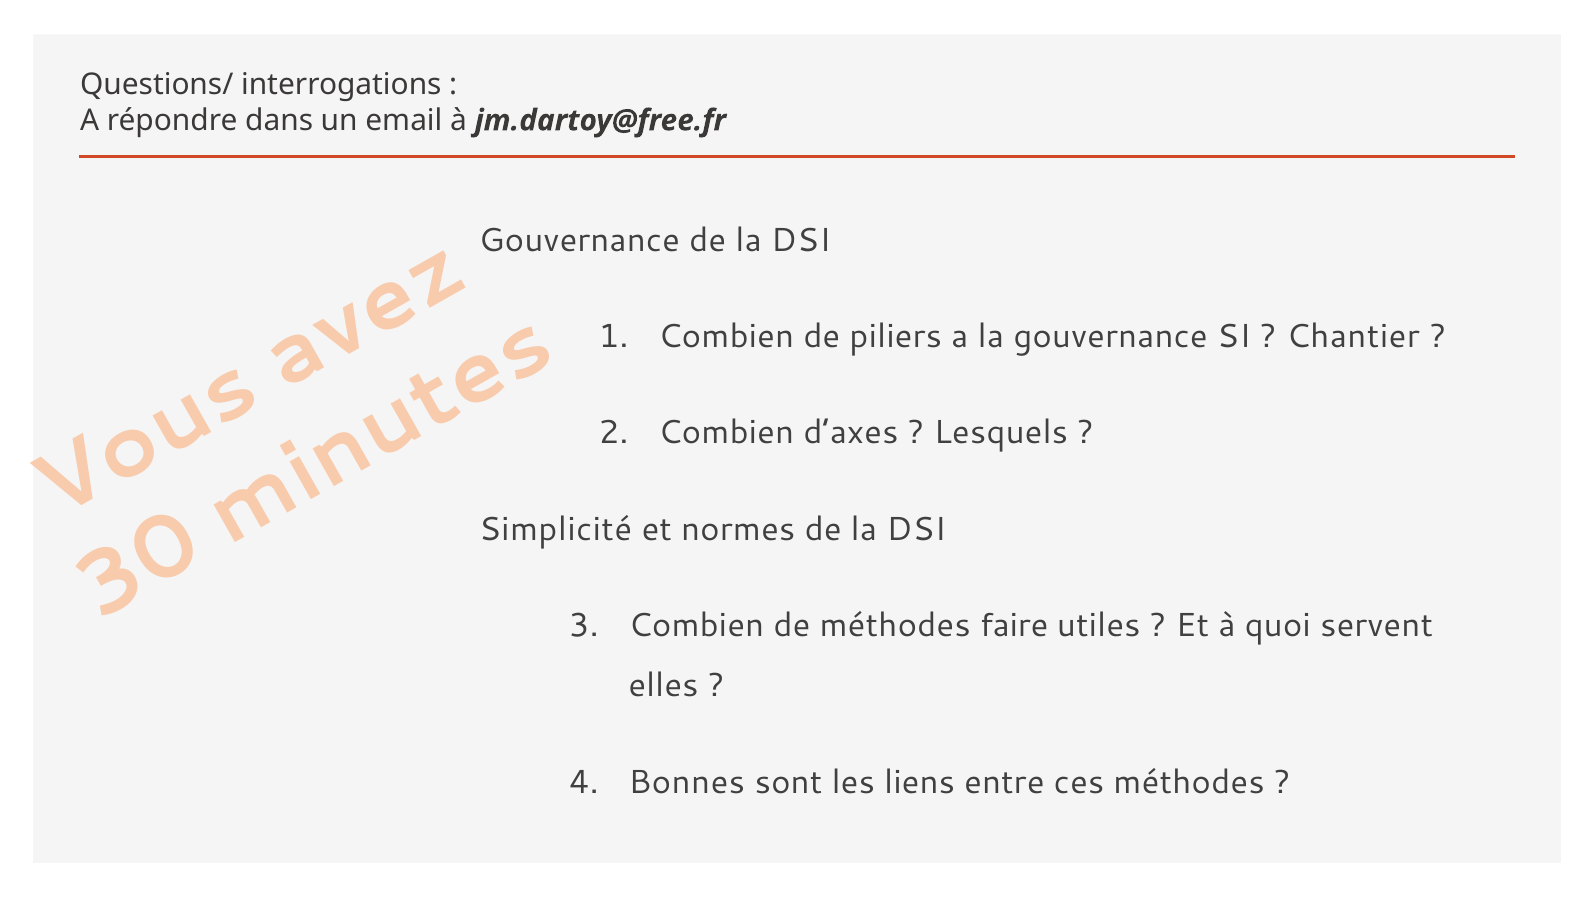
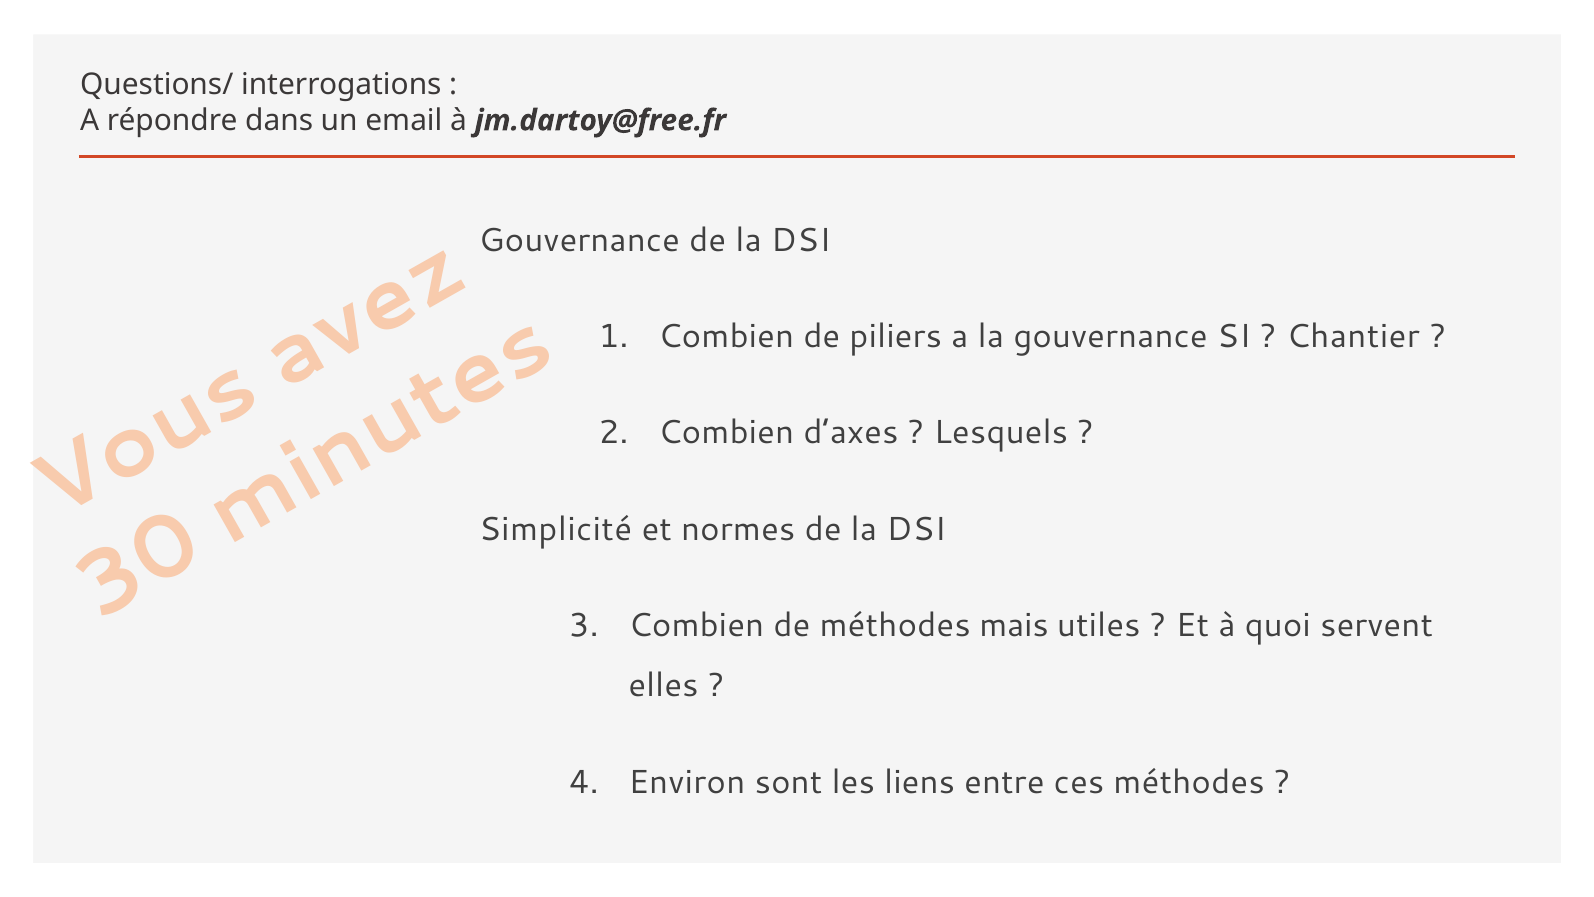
faire: faire -> mais (1014, 626)
Bonnes: Bonnes -> Environ (687, 782)
